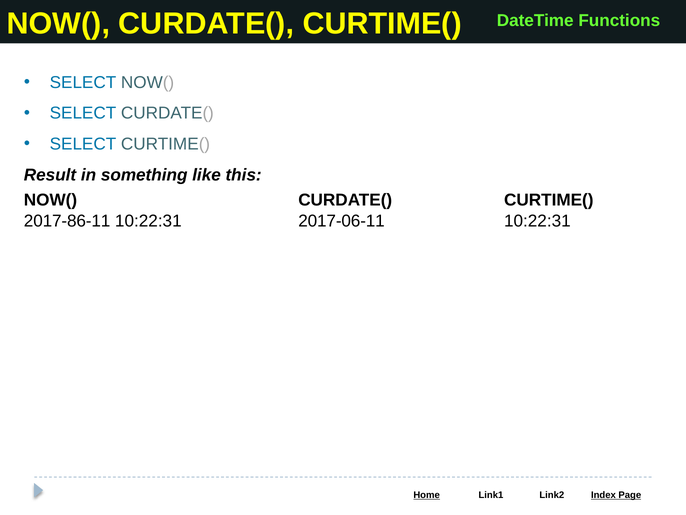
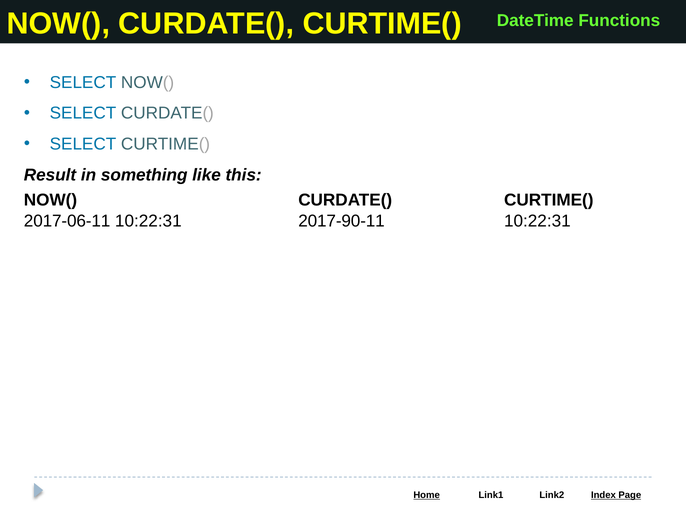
2017-86-11: 2017-86-11 -> 2017-06-11 (67, 221)
2017-06-11: 2017-06-11 -> 2017-90-11 (342, 221)
